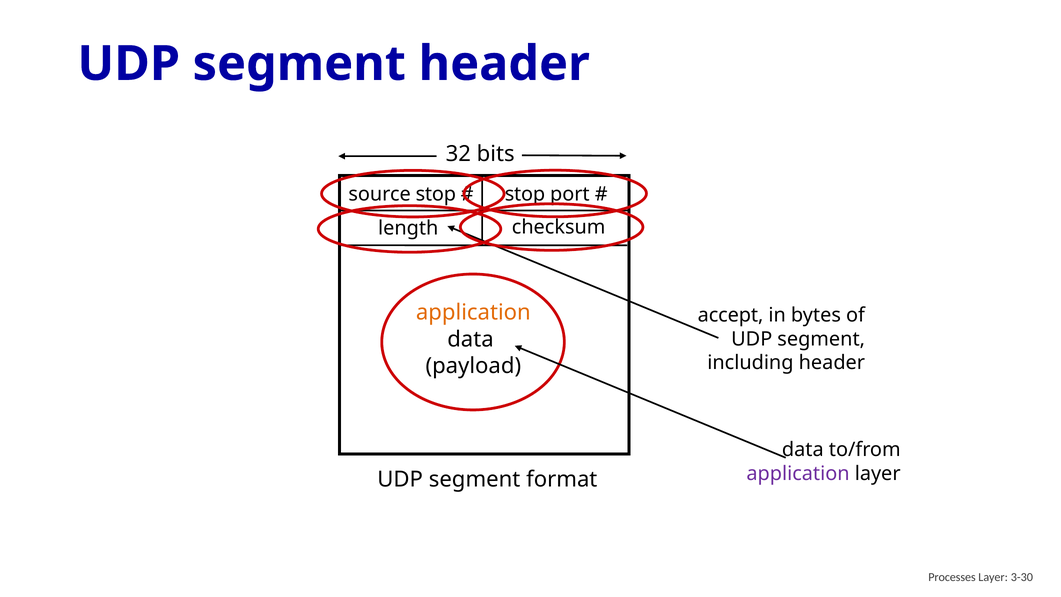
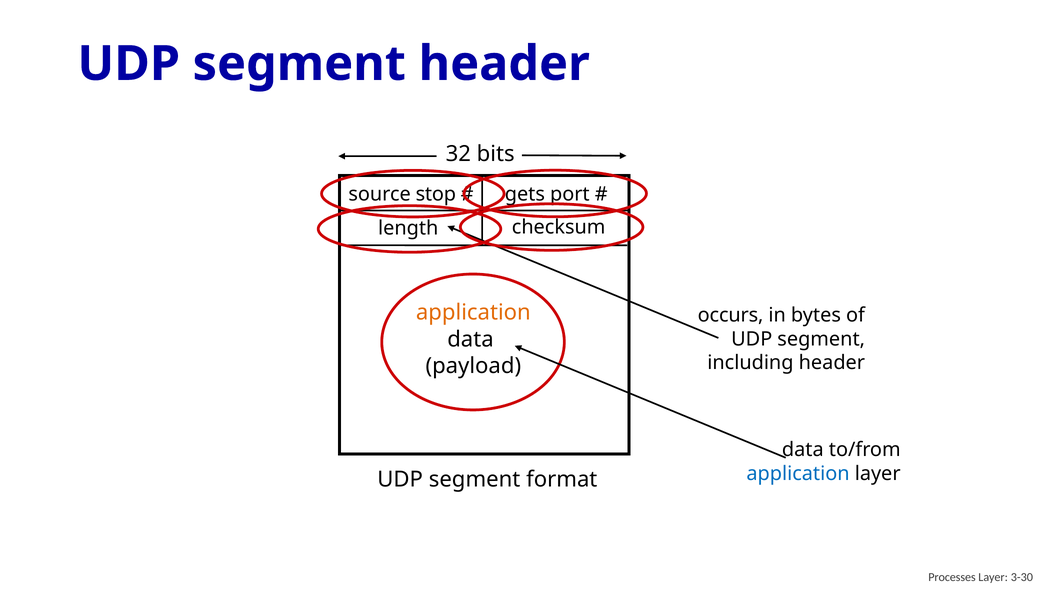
stop: stop -> gets (525, 194)
accept: accept -> occurs (731, 315)
application colour: purple -> blue (798, 474)
